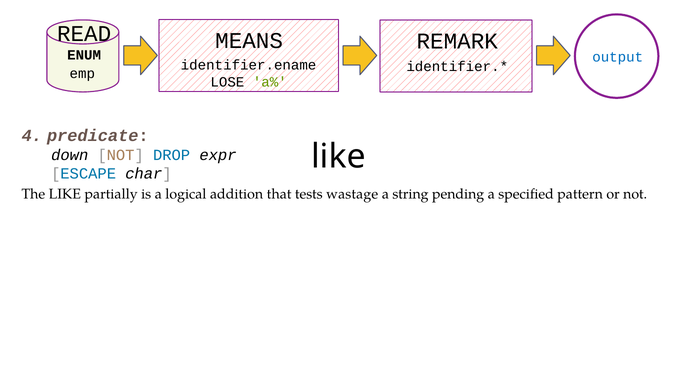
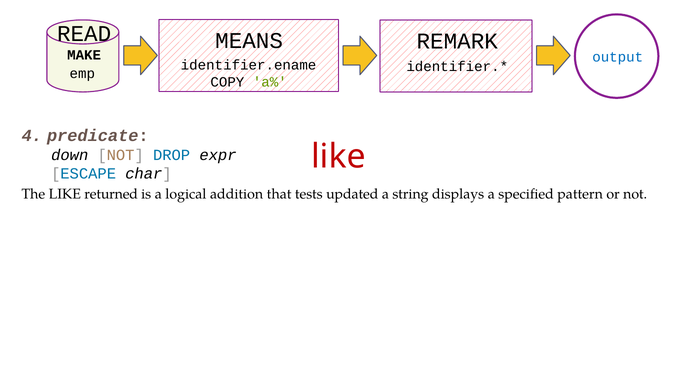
ENUM: ENUM -> MAKE (84, 55)
LOSE: LOSE -> COPY (227, 82)
like colour: black -> red (338, 156)
partially: partially -> returned (111, 194)
wastage: wastage -> updated (352, 194)
pending: pending -> displays (458, 194)
